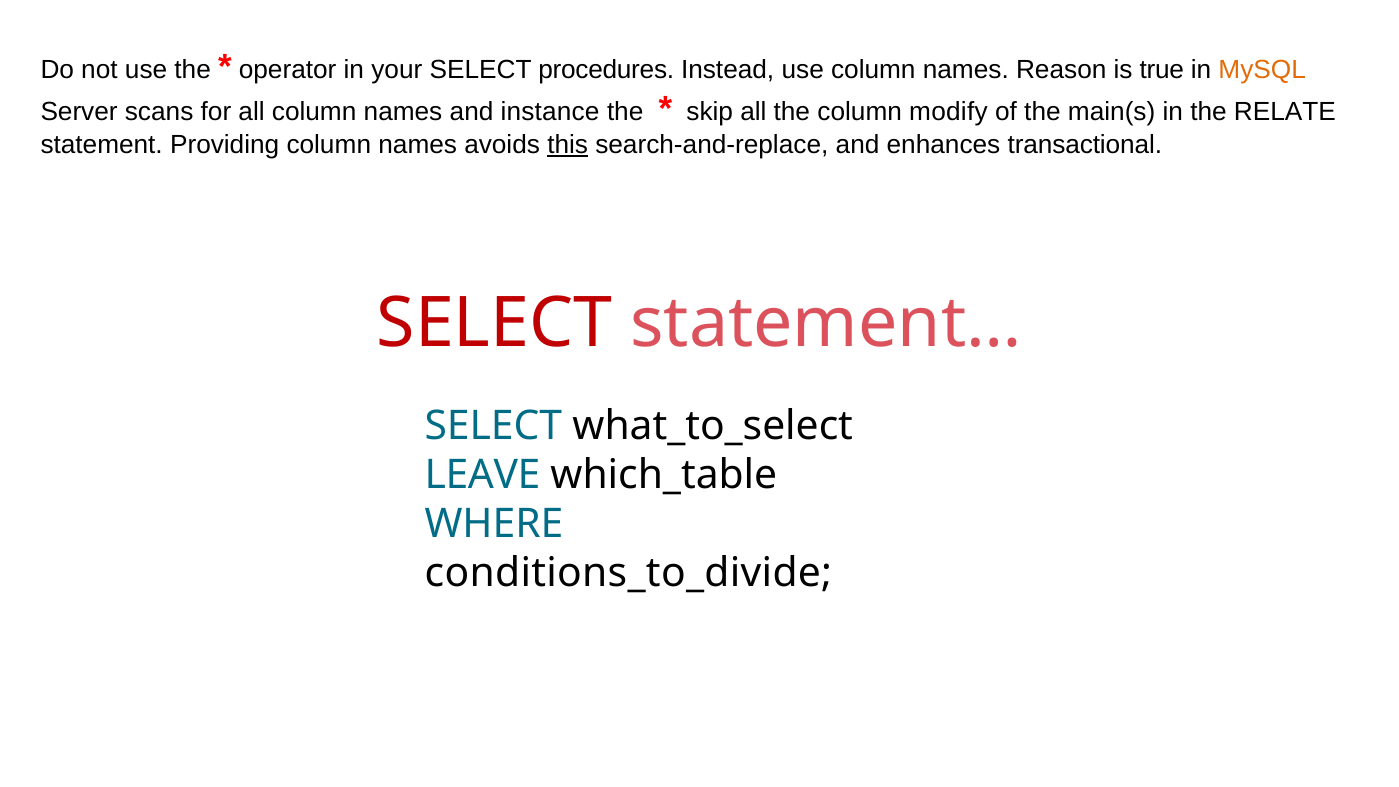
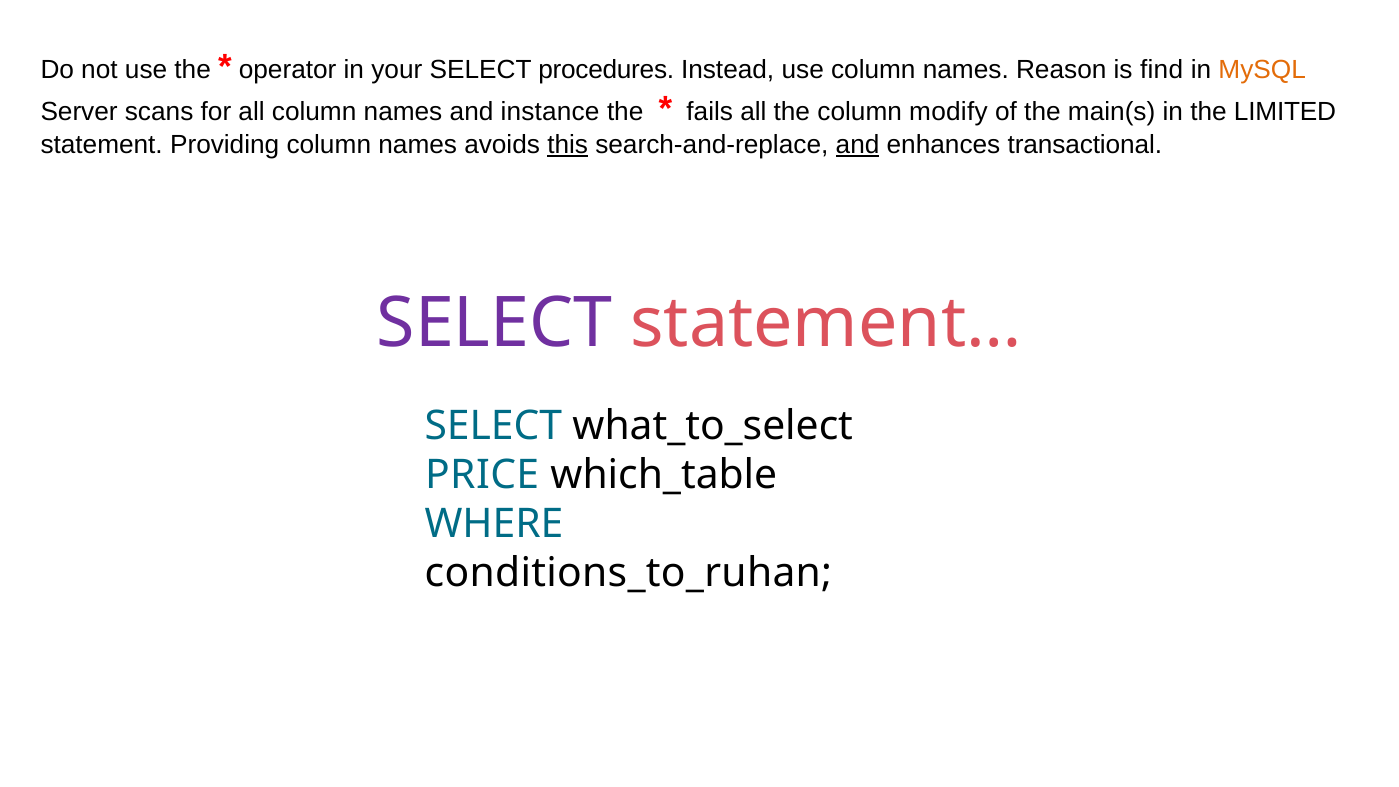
true: true -> find (1162, 70)
skip: skip -> fails (710, 112)
RELATE: RELATE -> LIMITED (1285, 112)
and underline: none -> present (858, 145)
SELECT colour: red -> purple (495, 323)
LEAVE: LEAVE -> PRICE (482, 475)
conditions_to_divide: conditions_to_divide -> conditions_to_ruhan (628, 573)
